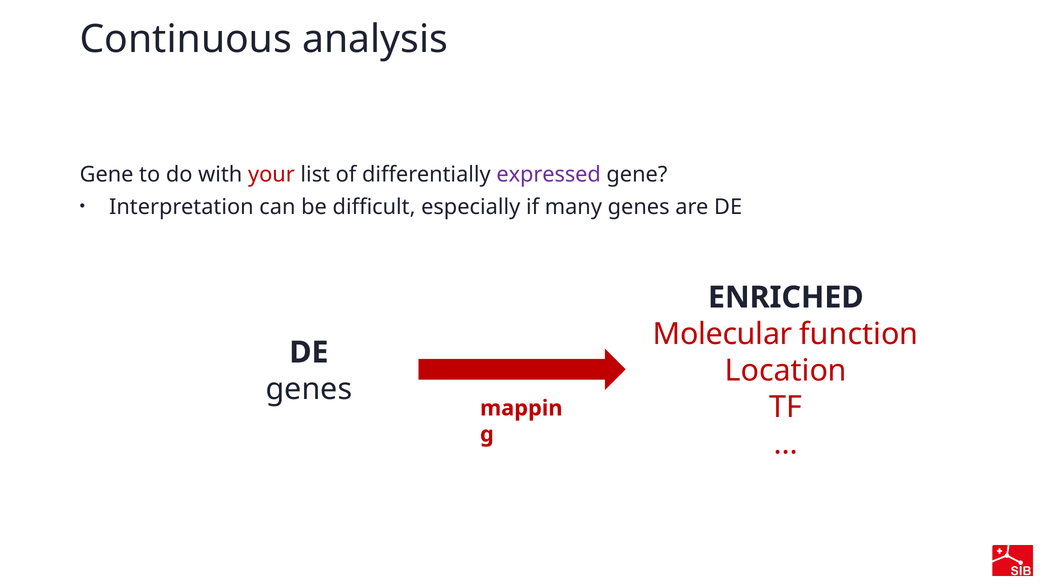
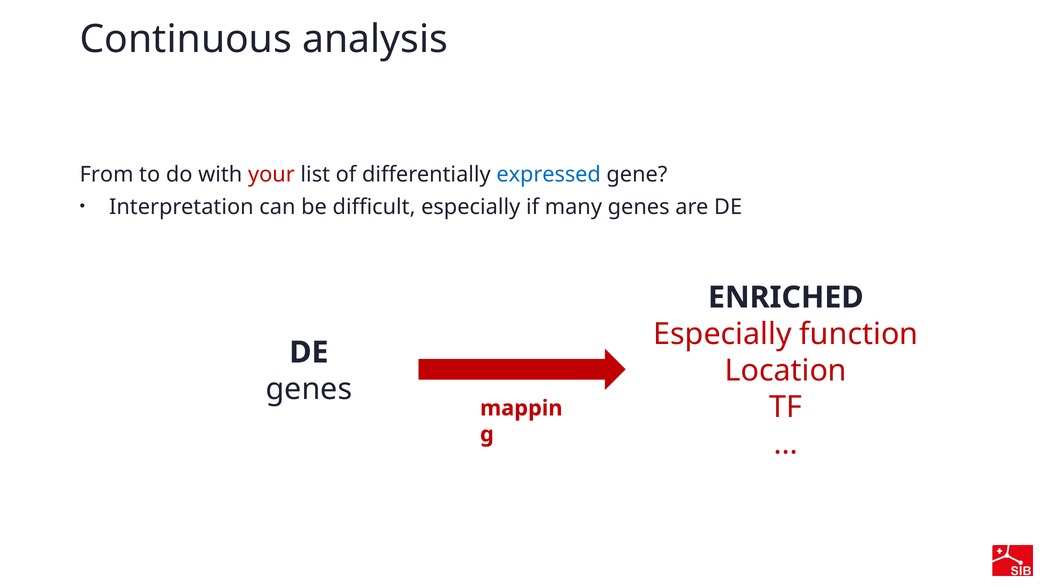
Gene: Gene -> From (107, 174)
expressed colour: purple -> blue (549, 174)
Molecular: Molecular -> Especially (722, 334)
